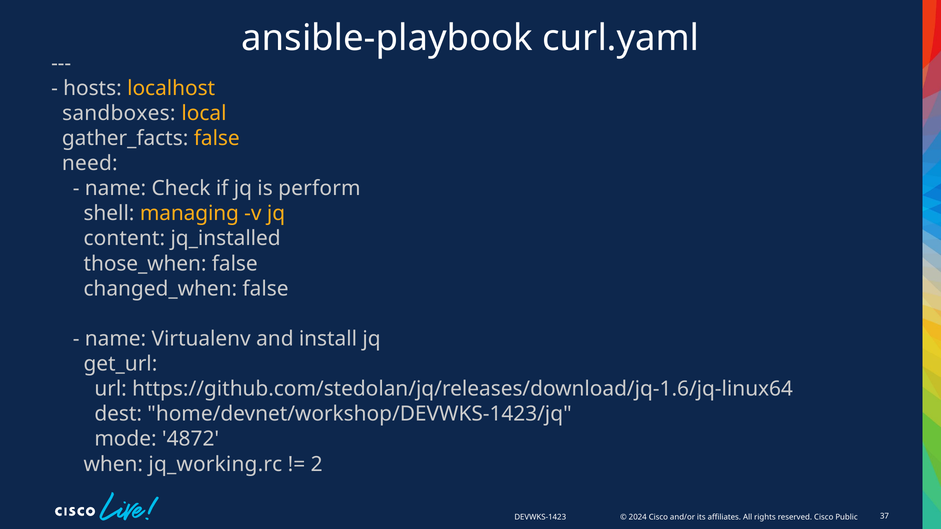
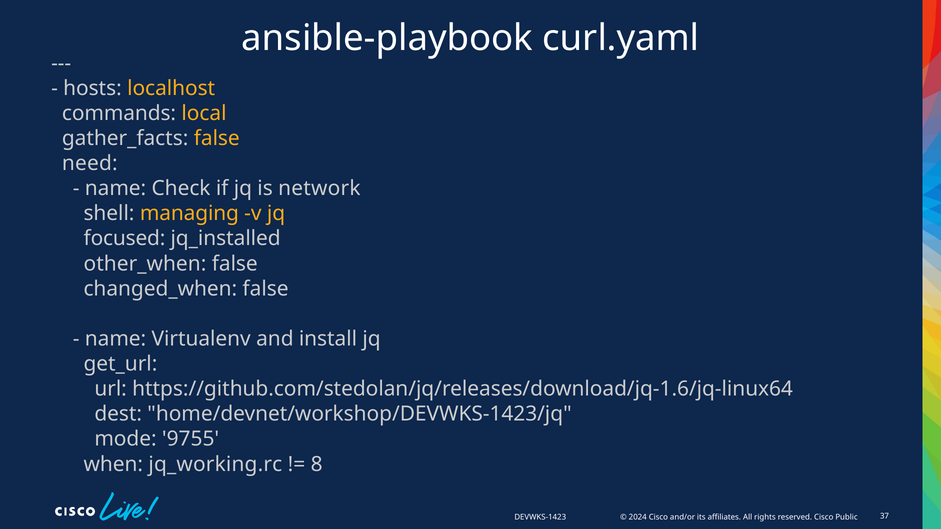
sandboxes: sandboxes -> commands (119, 113)
perform: perform -> network (319, 189)
content: content -> focused (125, 239)
those_when: those_when -> other_when (145, 264)
4872: 4872 -> 9755 (191, 439)
2: 2 -> 8 (317, 464)
